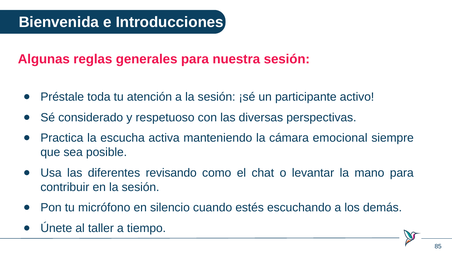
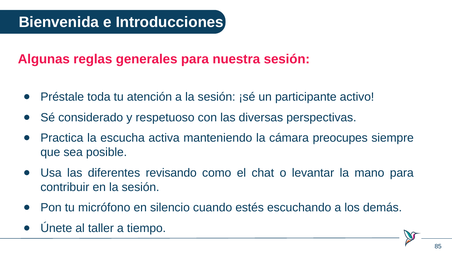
emocional: emocional -> preocupes (340, 138)
